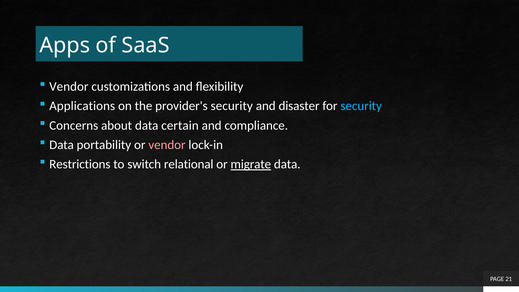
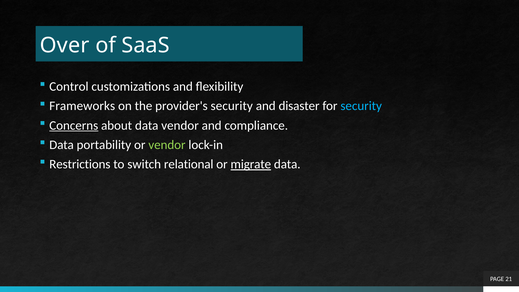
Apps: Apps -> Over (65, 45)
Vendor: Vendor -> Control (69, 87)
Applications: Applications -> Frameworks (82, 106)
Concerns underline: none -> present (74, 125)
data certain: certain -> vendor (180, 125)
vendor colour: pink -> light green (167, 145)
